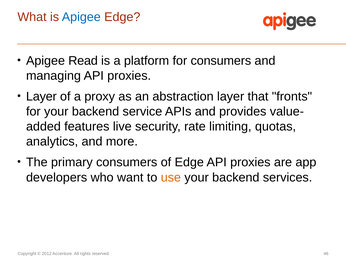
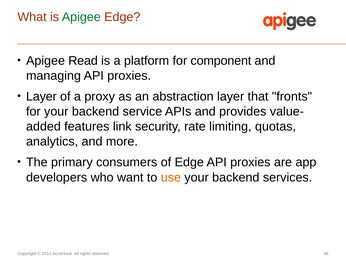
Apigee colour: blue -> green (81, 17)
for consumers: consumers -> component (221, 61)
live: live -> link (122, 126)
